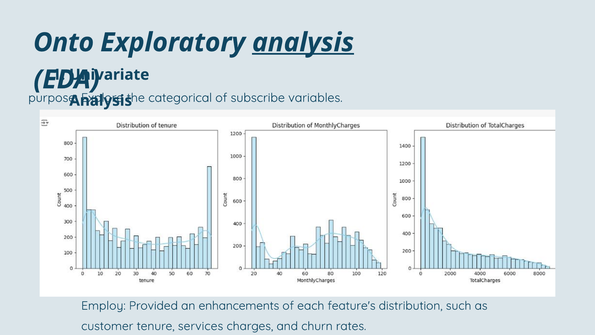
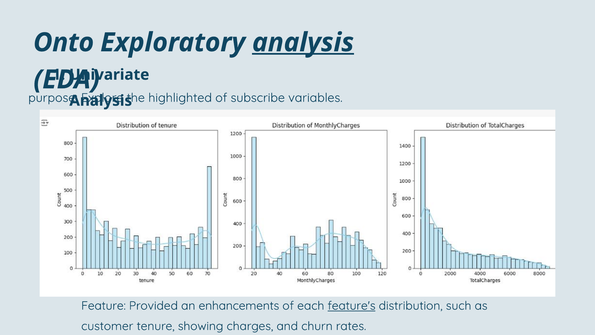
categorical: categorical -> highlighted (180, 98)
Employ: Employ -> Feature (103, 305)
feature's underline: none -> present (352, 305)
services: services -> showing (201, 326)
